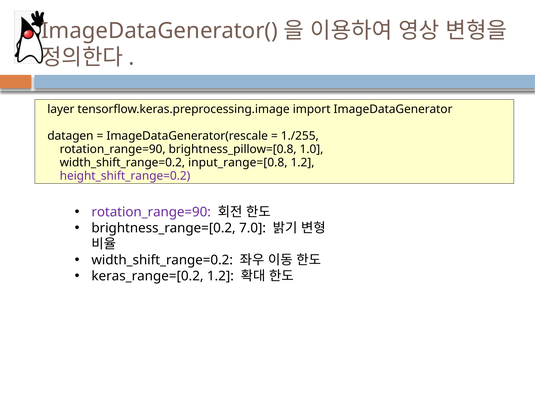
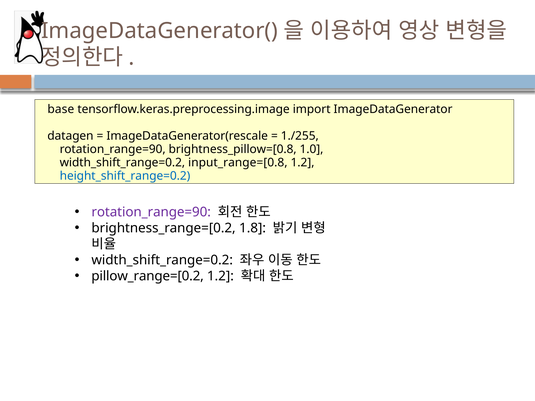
layer: layer -> base (61, 109)
height_shift_range=0.2 colour: purple -> blue (125, 176)
7.0: 7.0 -> 1.8 (253, 228)
keras_range=[0.2: keras_range=[0.2 -> pillow_range=[0.2 (148, 276)
